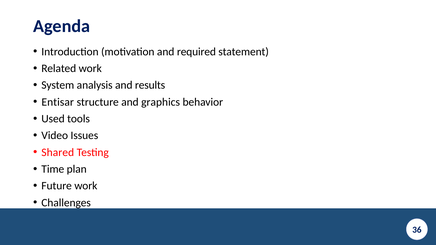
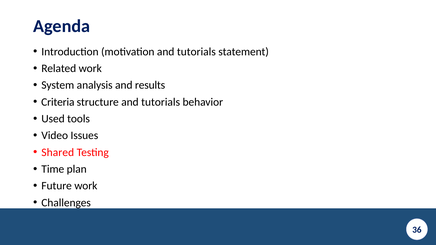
motivation and required: required -> tutorials (196, 52)
Entisar: Entisar -> Criteria (58, 102)
structure and graphics: graphics -> tutorials (161, 102)
